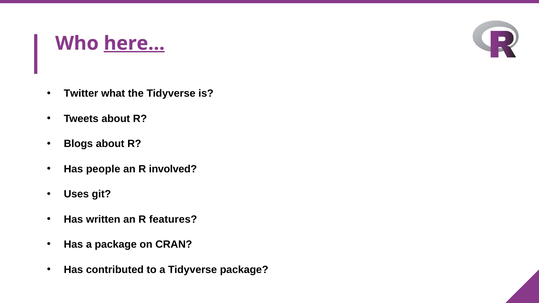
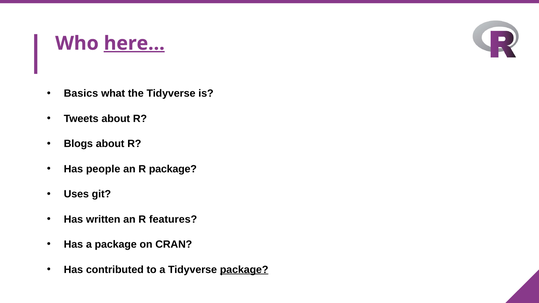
Twitter: Twitter -> Basics (81, 94)
R involved: involved -> package (173, 169)
package underline: none -> present (244, 270)
